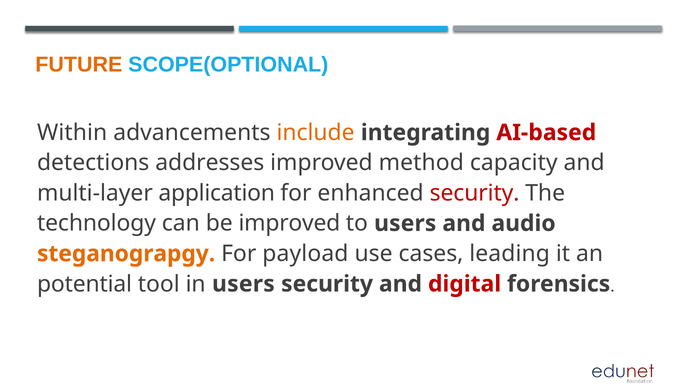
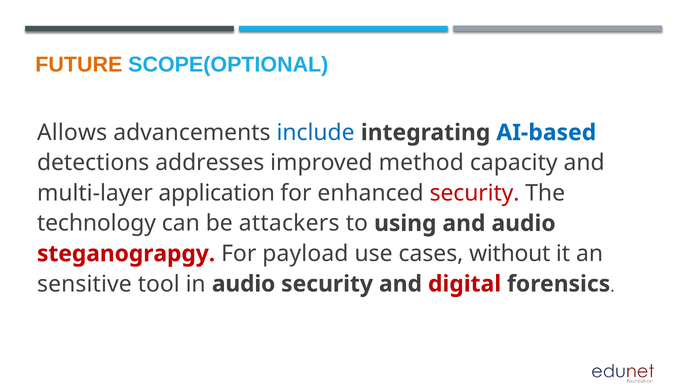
Within: Within -> Allows (72, 132)
include colour: orange -> blue (316, 132)
AI-based colour: red -> blue (546, 132)
be improved: improved -> attackers (289, 223)
to users: users -> using (405, 223)
steganograpgy colour: orange -> red (126, 253)
leading: leading -> without (510, 253)
potential: potential -> sensitive (84, 284)
in users: users -> audio (244, 284)
